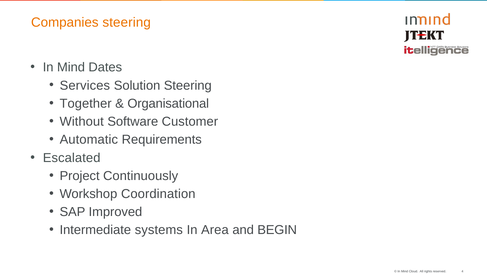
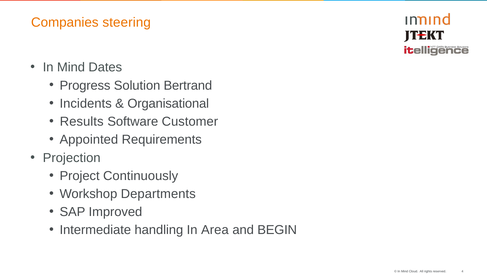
Services: Services -> Progress (85, 85)
Solution Steering: Steering -> Bertrand (188, 85)
Together: Together -> Incidents (86, 103)
Without: Without -> Results (82, 121)
Automatic: Automatic -> Appointed (89, 140)
Escalated: Escalated -> Projection (72, 158)
Coordination: Coordination -> Departments (158, 194)
systems: systems -> handling (159, 230)
